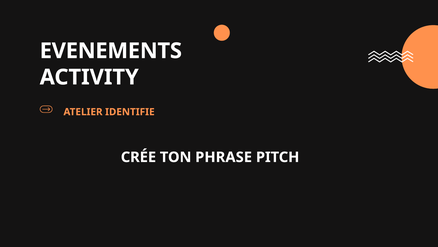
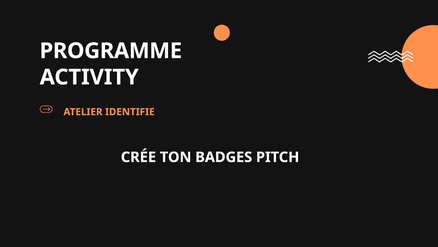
EVENEMENTS: EVENEMENTS -> PROGRAMME (111, 51)
PHRASE: PHRASE -> BADGES (224, 157)
